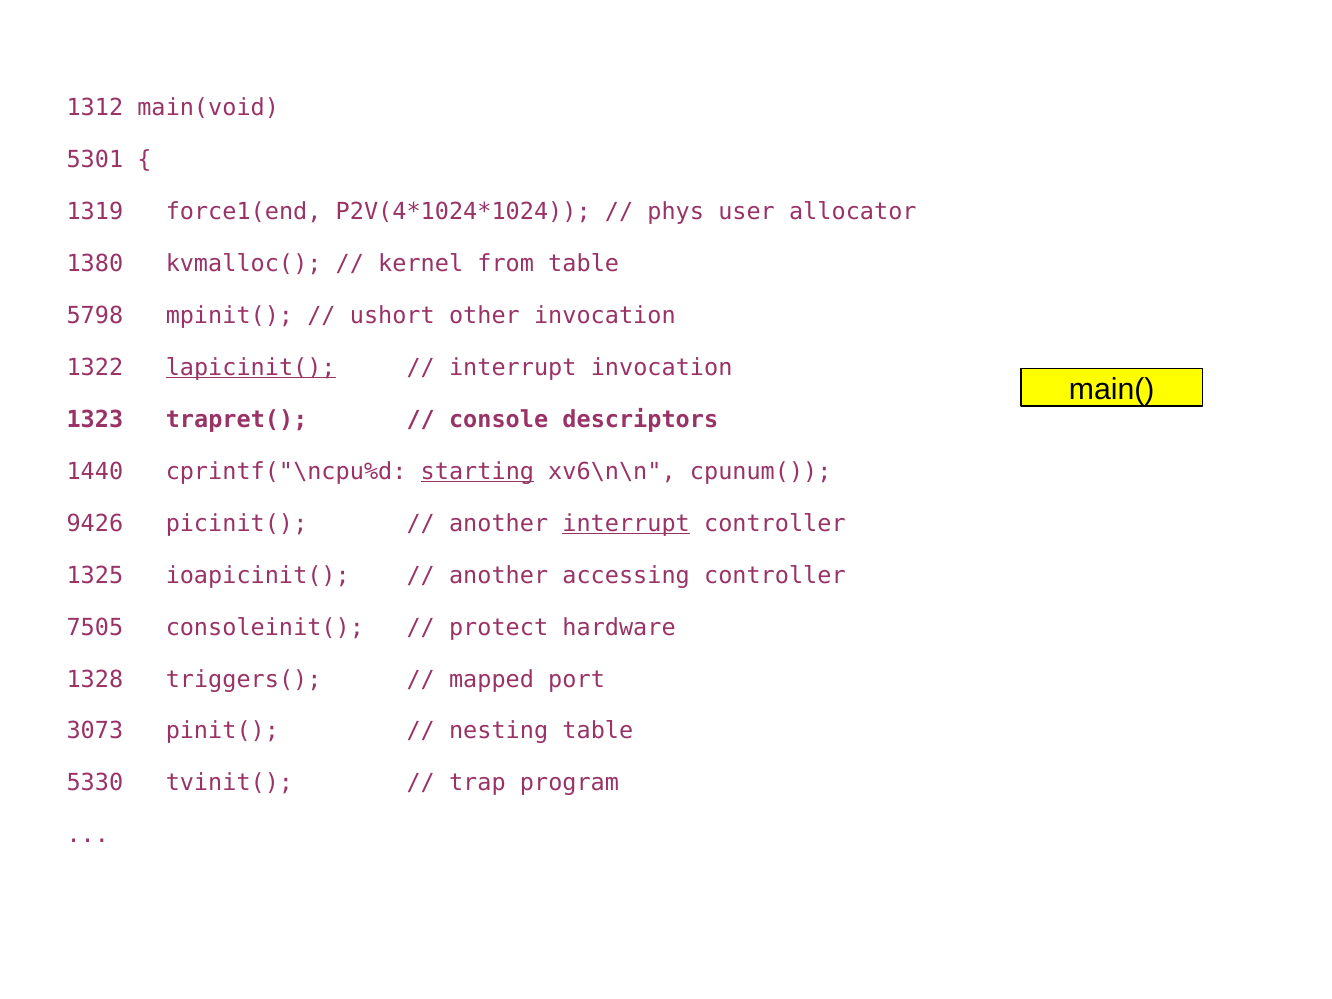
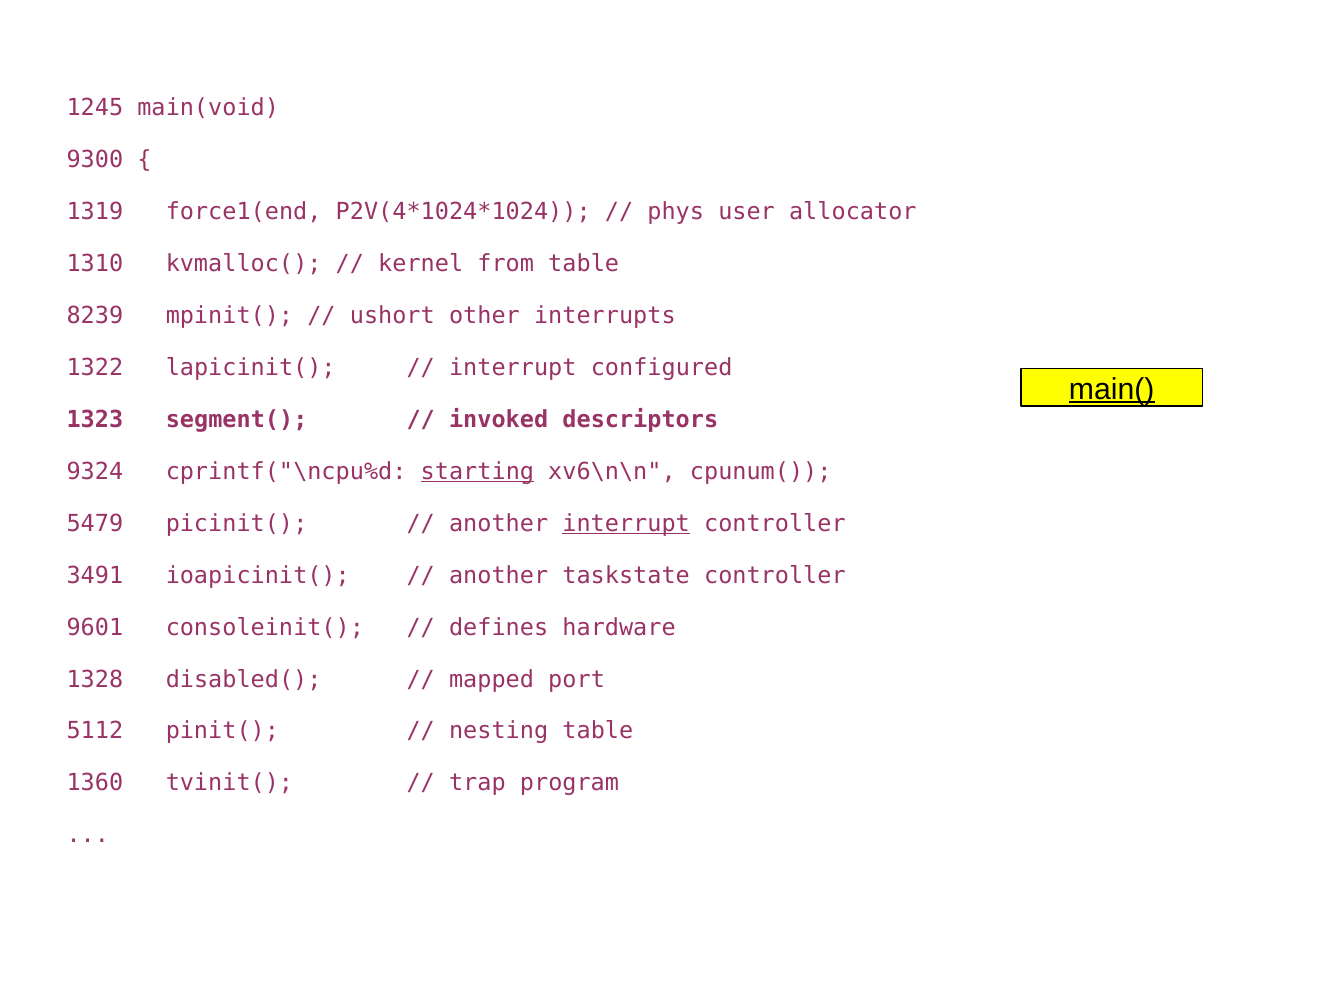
1312: 1312 -> 1245 (95, 108)
5301: 5301 -> 9300 (95, 160)
1380: 1380 -> 1310 (95, 264)
5798: 5798 -> 8239 (95, 316)
other invocation: invocation -> interrupts (605, 316)
lapicinit( underline: present -> none (251, 368)
interrupt invocation: invocation -> configured (662, 368)
main( underline: none -> present (1112, 389)
trapret(: trapret( -> segment( (237, 419)
console: console -> invoked (499, 419)
1440: 1440 -> 9324 (95, 471)
9426: 9426 -> 5479 (95, 523)
1325: 1325 -> 3491 (95, 575)
accessing: accessing -> taskstate (626, 575)
7505: 7505 -> 9601 (95, 627)
protect: protect -> defines (499, 627)
triggers(: triggers( -> disabled( (244, 679)
3073: 3073 -> 5112 (95, 731)
5330: 5330 -> 1360 (95, 783)
